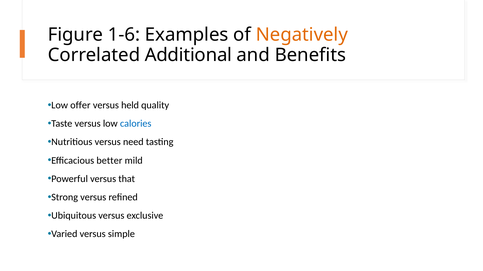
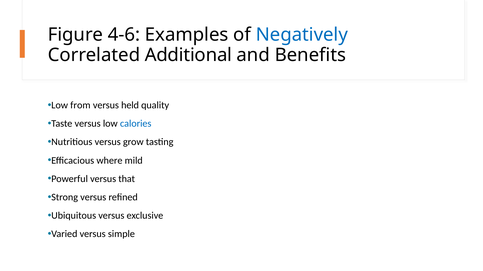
1-6: 1-6 -> 4-6 (124, 35)
Negatively colour: orange -> blue (302, 35)
offer: offer -> from (80, 106)
need: need -> grow (133, 142)
better: better -> where (109, 161)
